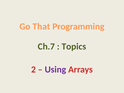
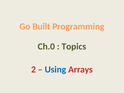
That: That -> Built (41, 27)
Ch.7: Ch.7 -> Ch.0 (46, 46)
Using colour: purple -> blue (55, 69)
